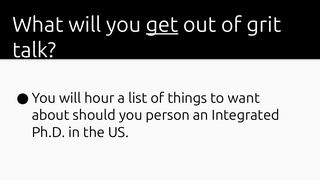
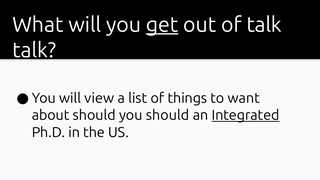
of grit: grit -> talk (264, 25)
hour: hour -> view (99, 98)
you person: person -> should (168, 115)
Integrated underline: none -> present (246, 115)
